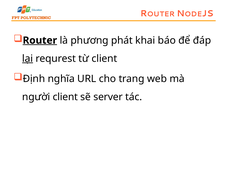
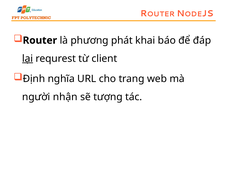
Router underline: present -> none (40, 40)
người client: client -> nhận (65, 97)
server: server -> tượng (108, 97)
